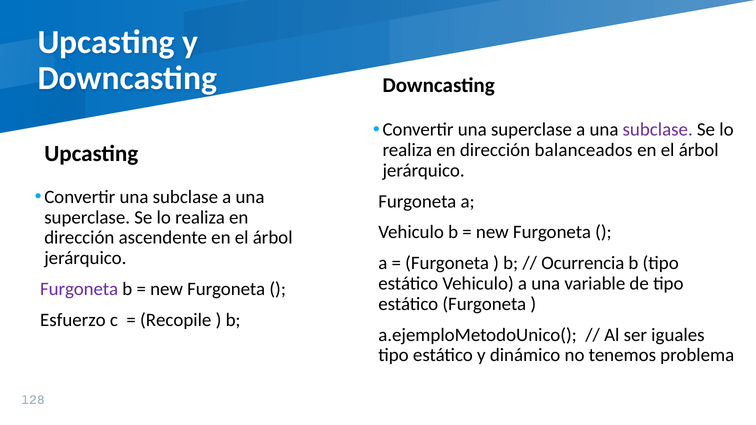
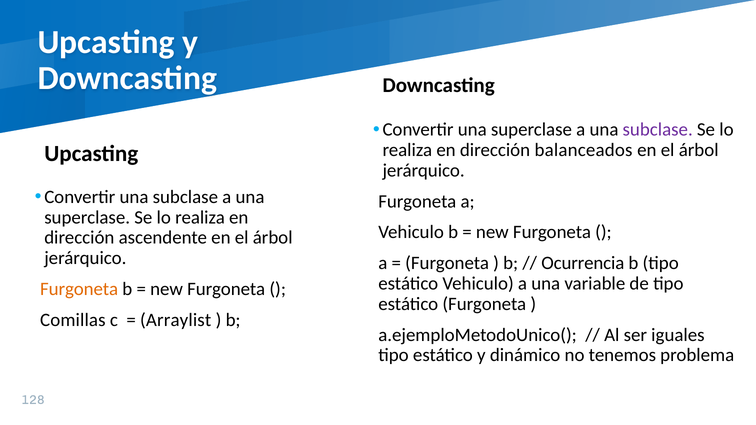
Furgoneta colour: purple -> orange (79, 289)
Esfuerzo: Esfuerzo -> Comillas (73, 320)
Recopile: Recopile -> Arraylist (176, 320)
